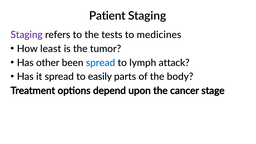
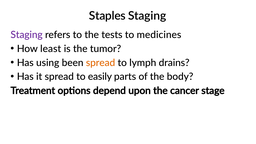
Patient: Patient -> Staples (107, 16)
other: other -> using (48, 63)
spread colour: blue -> orange (101, 63)
attack: attack -> drains (174, 63)
